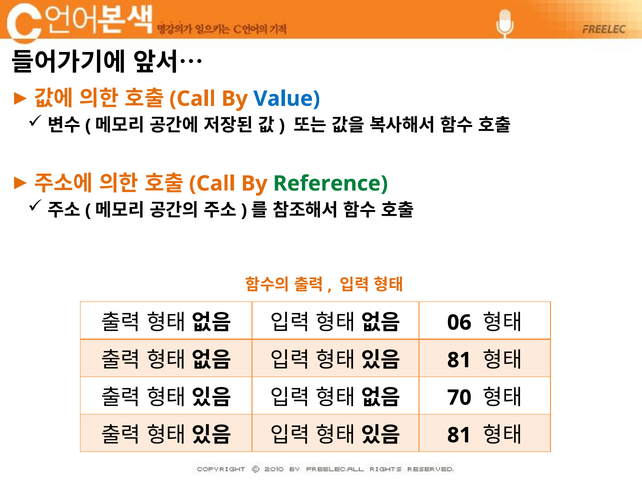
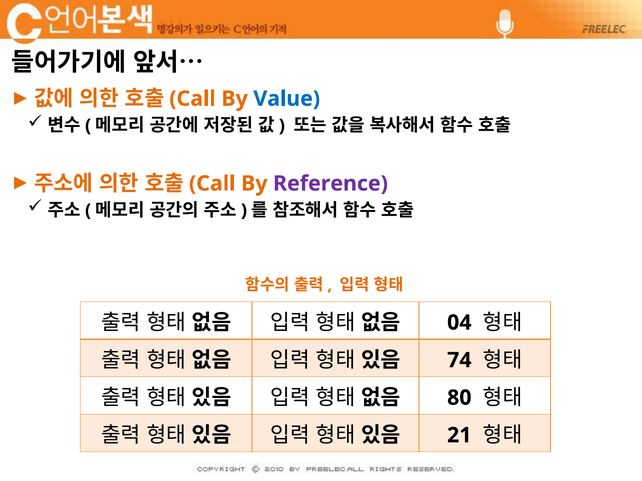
Reference colour: green -> purple (330, 184)
06: 06 -> 04 (459, 323)
81: 81 -> 74 (459, 360)
70: 70 -> 80 (459, 398)
81: 81 -> 21 (459, 436)
